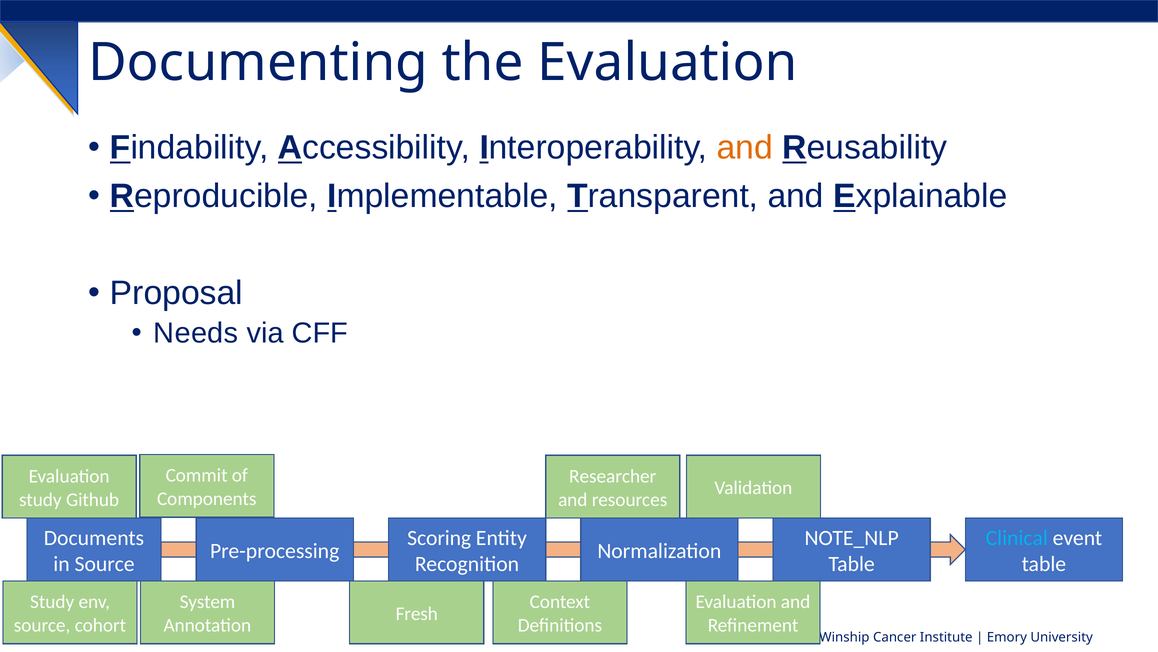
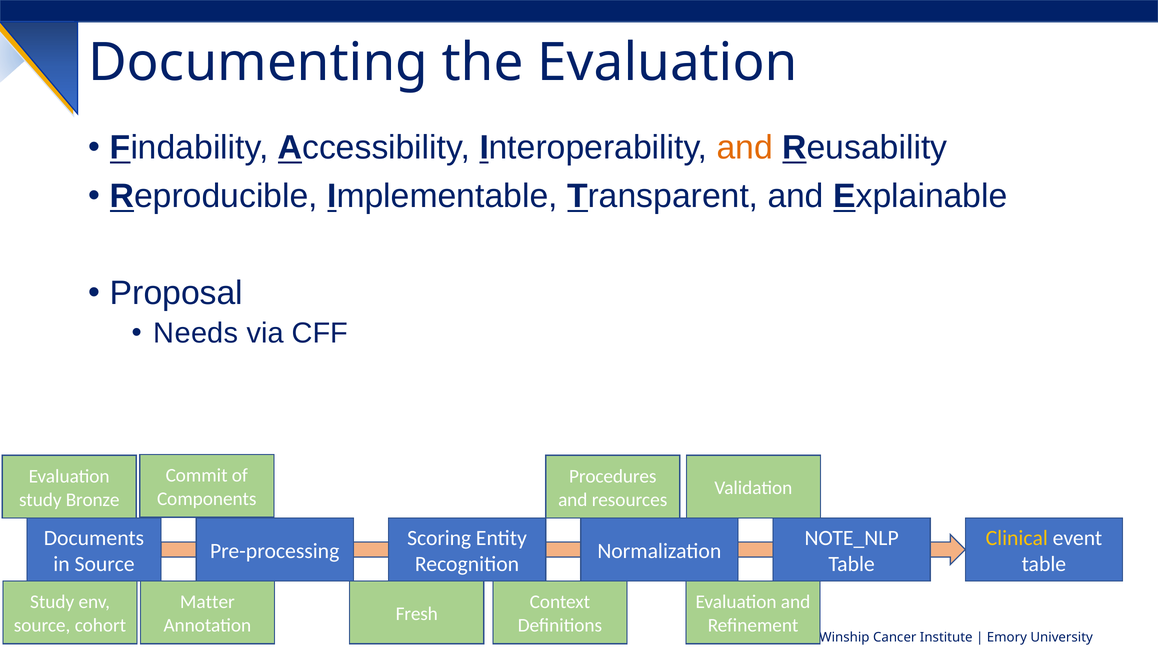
Researcher: Researcher -> Procedures (613, 476)
Github: Github -> Bronze (93, 499)
Clinical colour: light blue -> yellow (1017, 537)
System: System -> Matter (207, 602)
